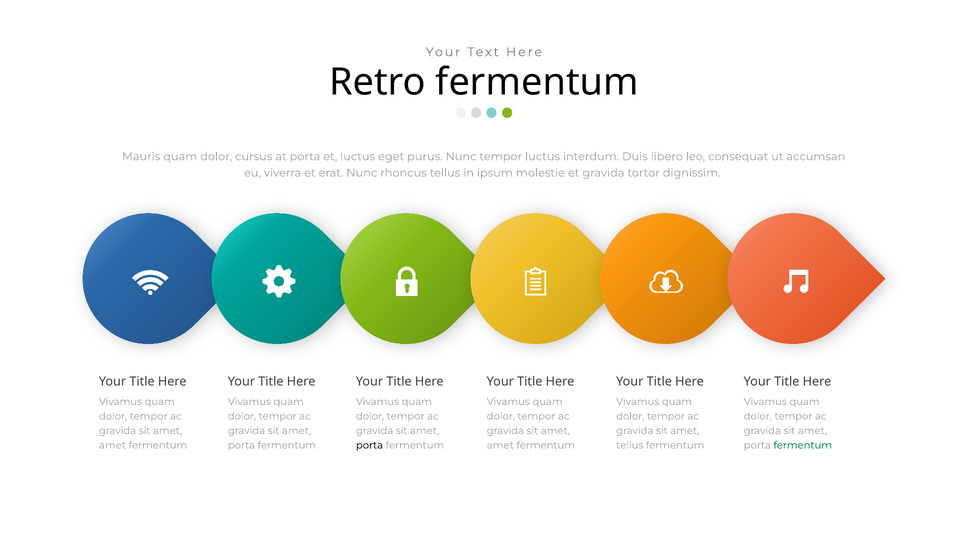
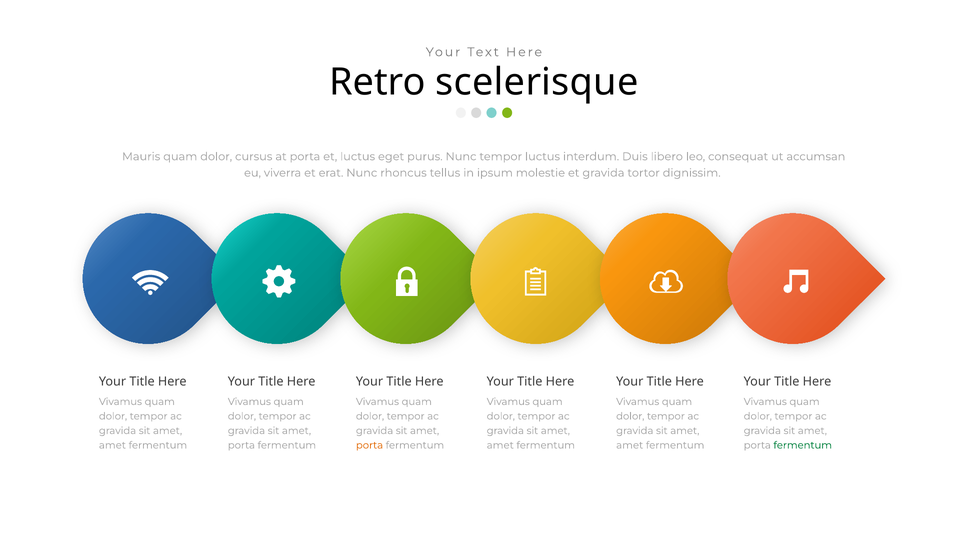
Retro fermentum: fermentum -> scelerisque (537, 82)
porta colour: black -> orange (370, 445)
tellus: tellus -> amet (630, 445)
